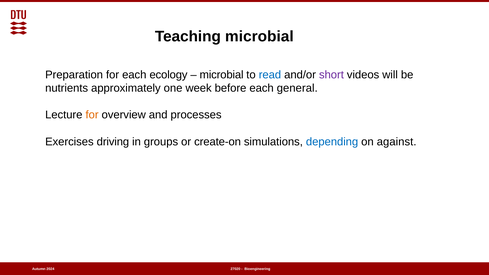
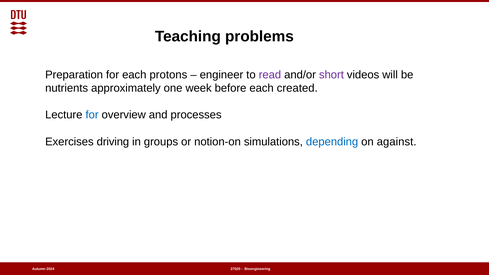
Teaching microbial: microbial -> problems (259, 36)
ecology: ecology -> protons (168, 75)
microbial: microbial -> engineer (222, 75)
read colour: blue -> purple (270, 75)
general: general -> created (297, 88)
for colour: orange -> blue (92, 115)
create-on: create-on -> notion-on (218, 142)
